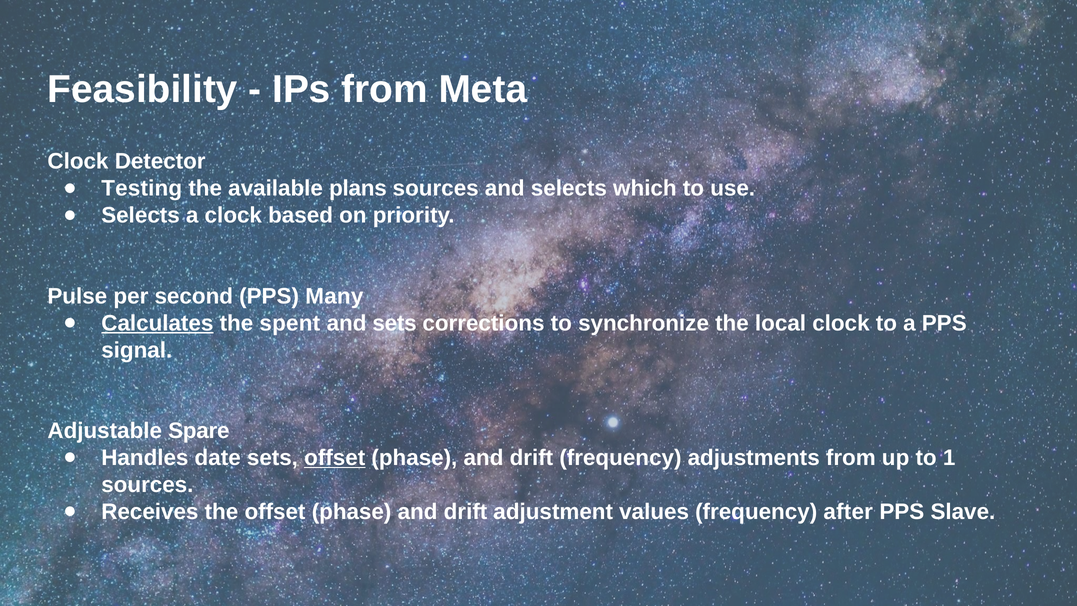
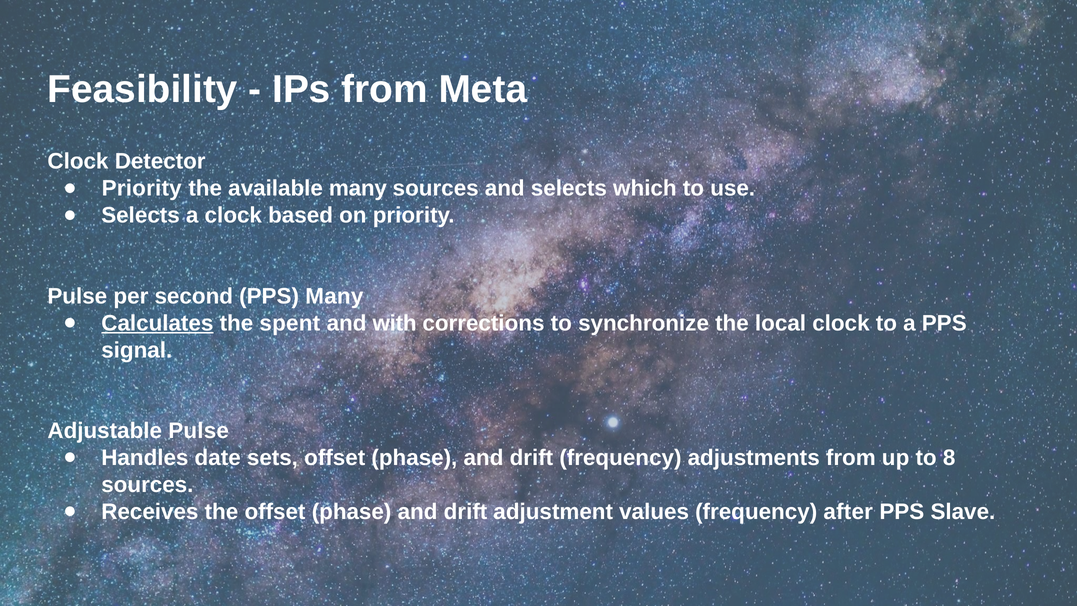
Testing: Testing -> Priority (142, 188)
available plans: plans -> many (358, 188)
and sets: sets -> with (395, 323)
Adjustable Spare: Spare -> Pulse (199, 431)
offset underline: present -> none (335, 458)
1: 1 -> 8 (949, 458)
